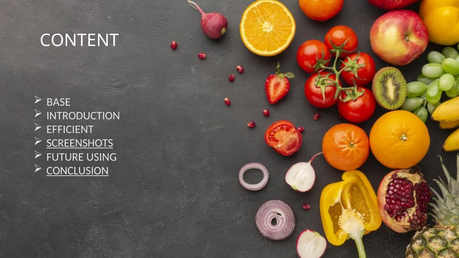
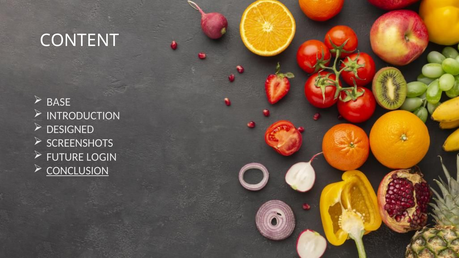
EFFICIENT: EFFICIENT -> DESIGNED (70, 130)
SCREENSHOTS underline: present -> none (80, 143)
USING: USING -> LOGIN (102, 157)
